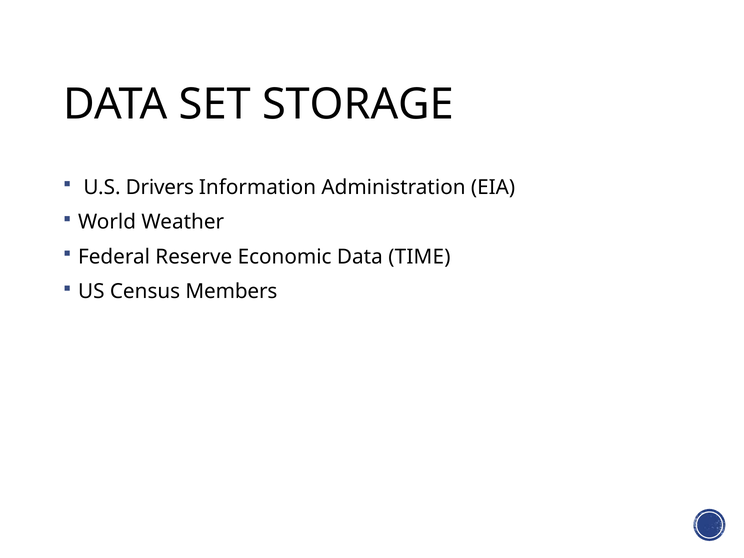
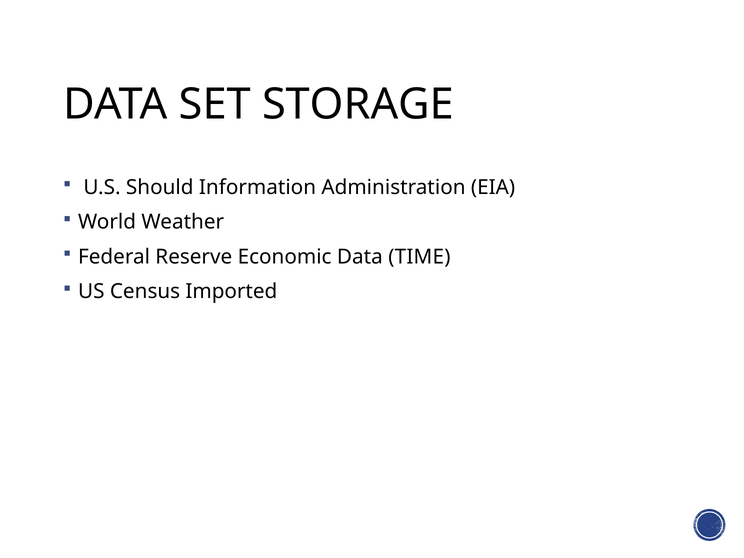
Drivers: Drivers -> Should (160, 187)
Members: Members -> Imported (231, 292)
